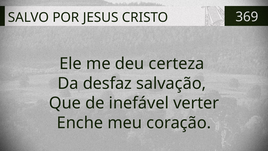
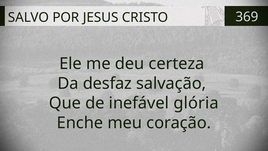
verter: verter -> glória (196, 103)
